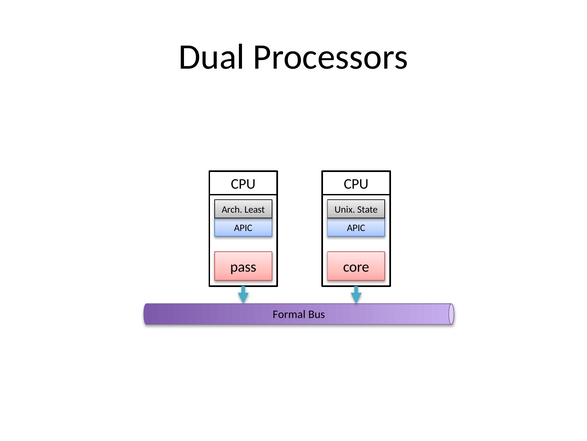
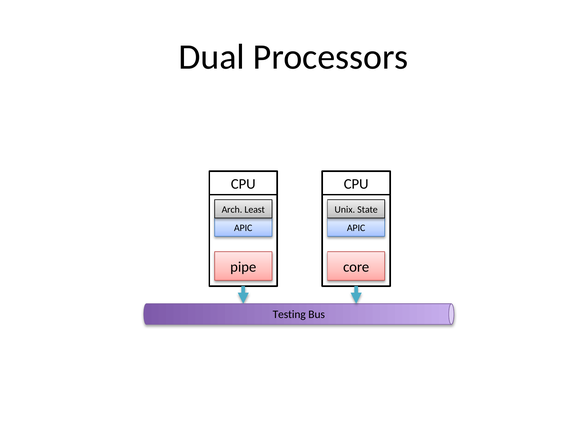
pass: pass -> pipe (243, 267)
Formal: Formal -> Testing (289, 314)
